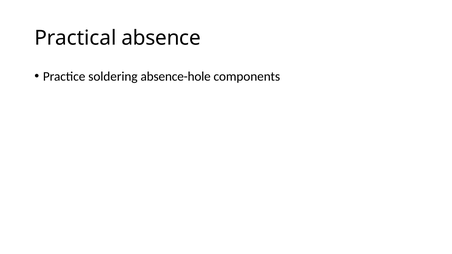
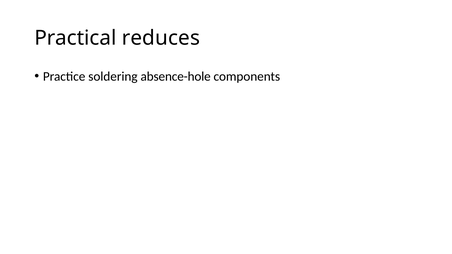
absence: absence -> reduces (161, 38)
